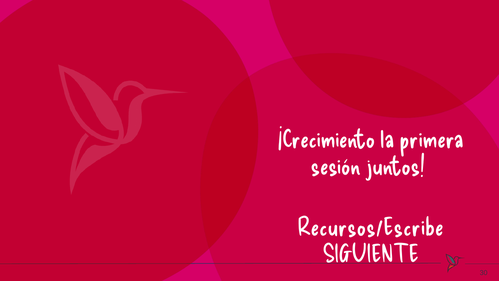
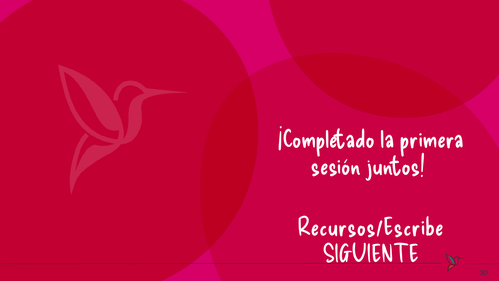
¡Crecimiento: ¡Crecimiento -> ¡Completado (326, 139)
